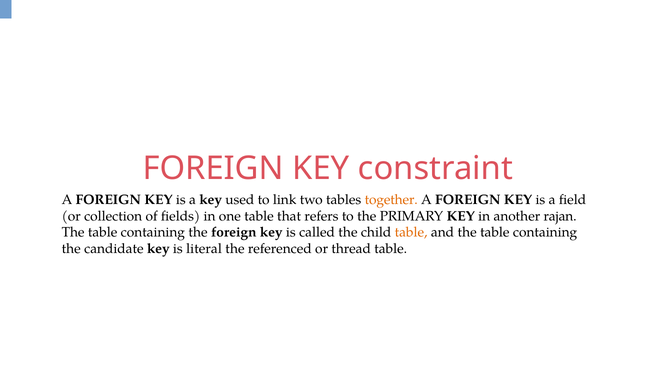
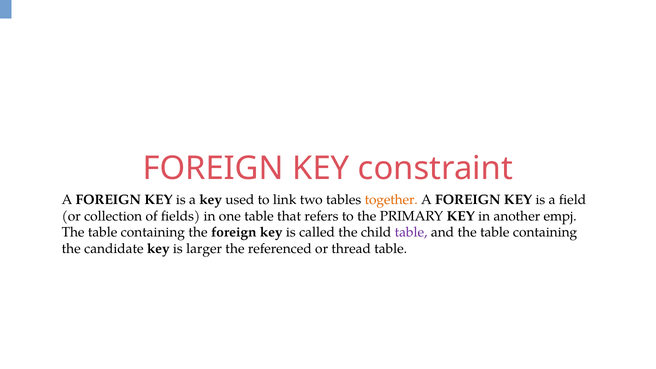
rajan: rajan -> empj (560, 216)
table colour: orange -> purple (411, 232)
literal: literal -> larger (204, 249)
